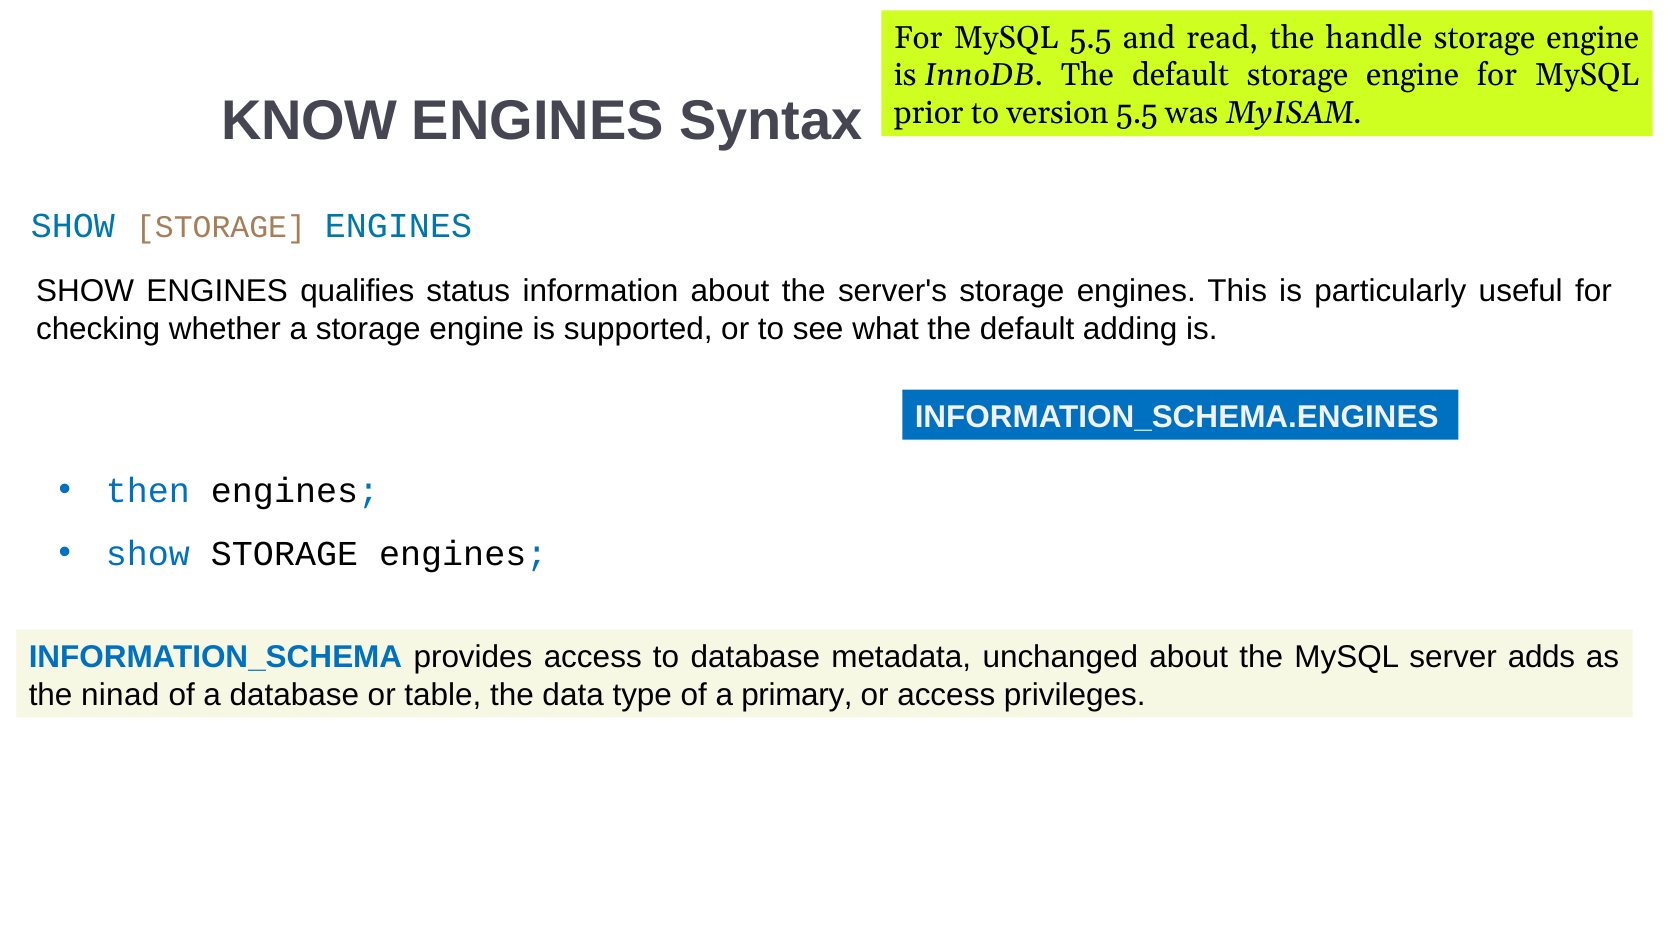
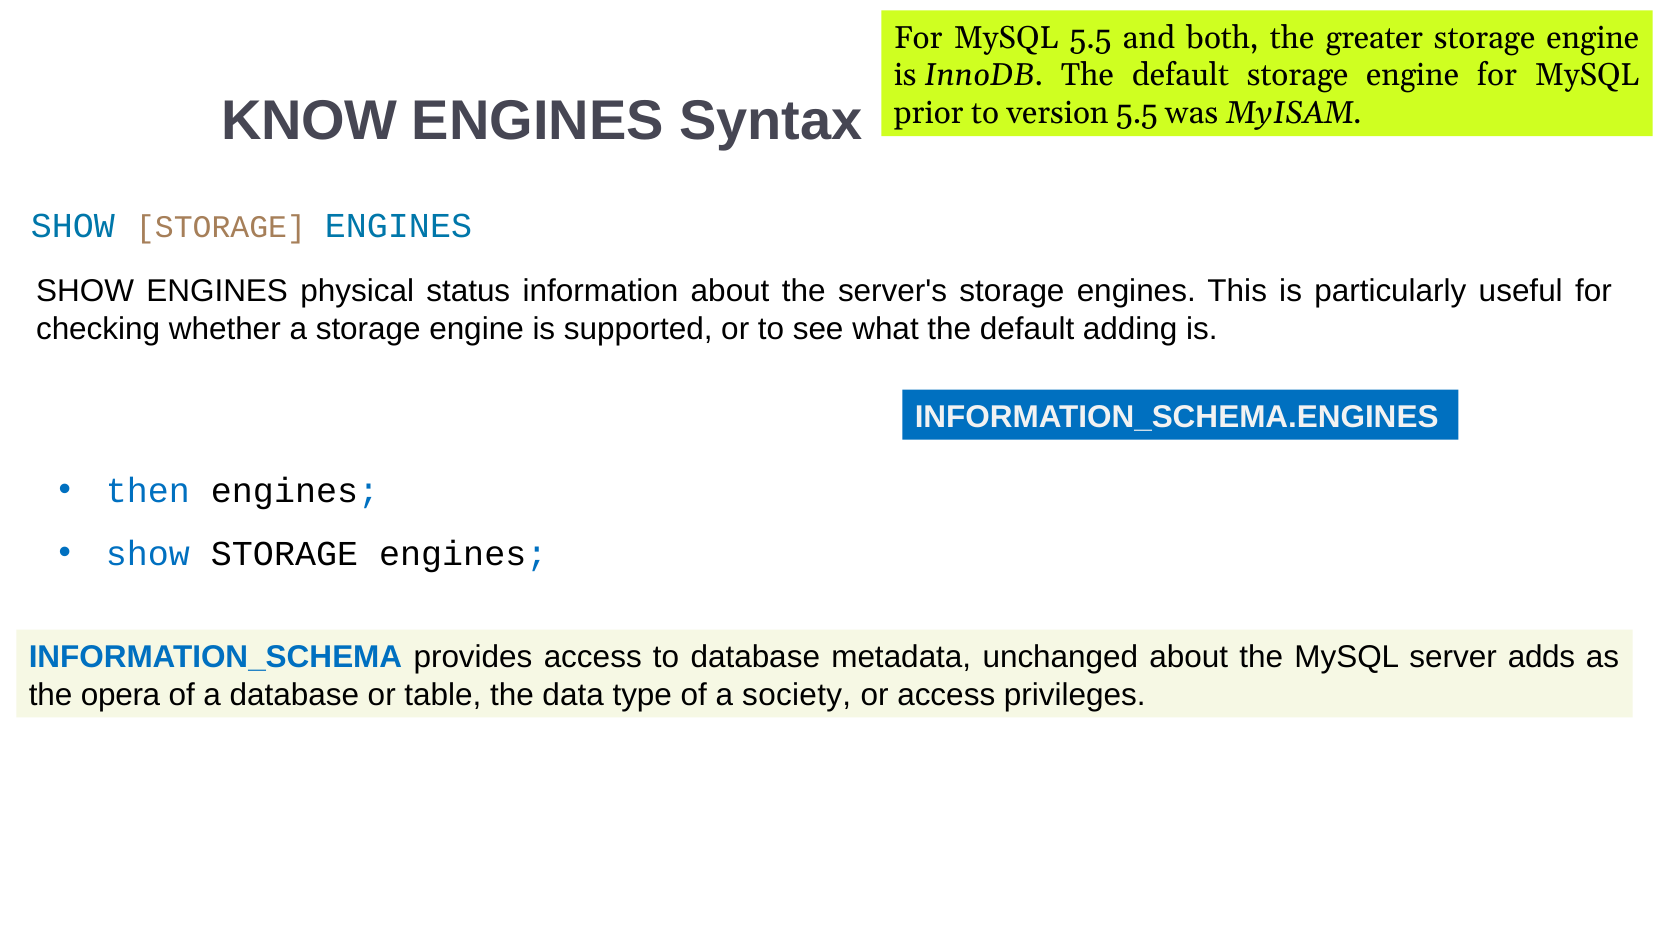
read: read -> both (1223, 38)
handle: handle -> greater (1374, 38)
qualifies: qualifies -> physical (357, 291)
ninad: ninad -> opera (121, 695)
primary: primary -> society (797, 695)
